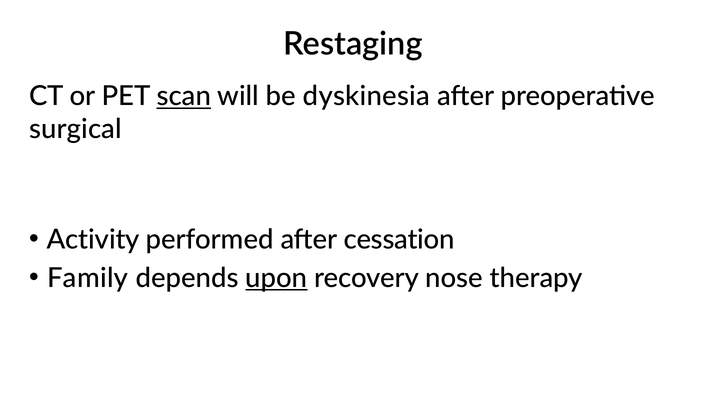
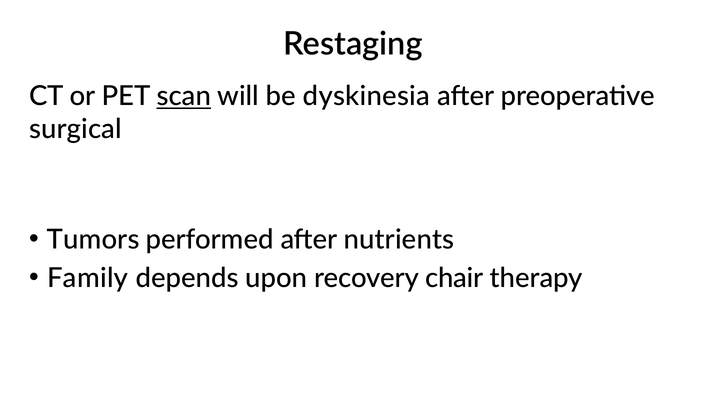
Activity: Activity -> Tumors (93, 240)
cessation: cessation -> nutrients (399, 240)
upon underline: present -> none (276, 278)
nose: nose -> chair (454, 278)
